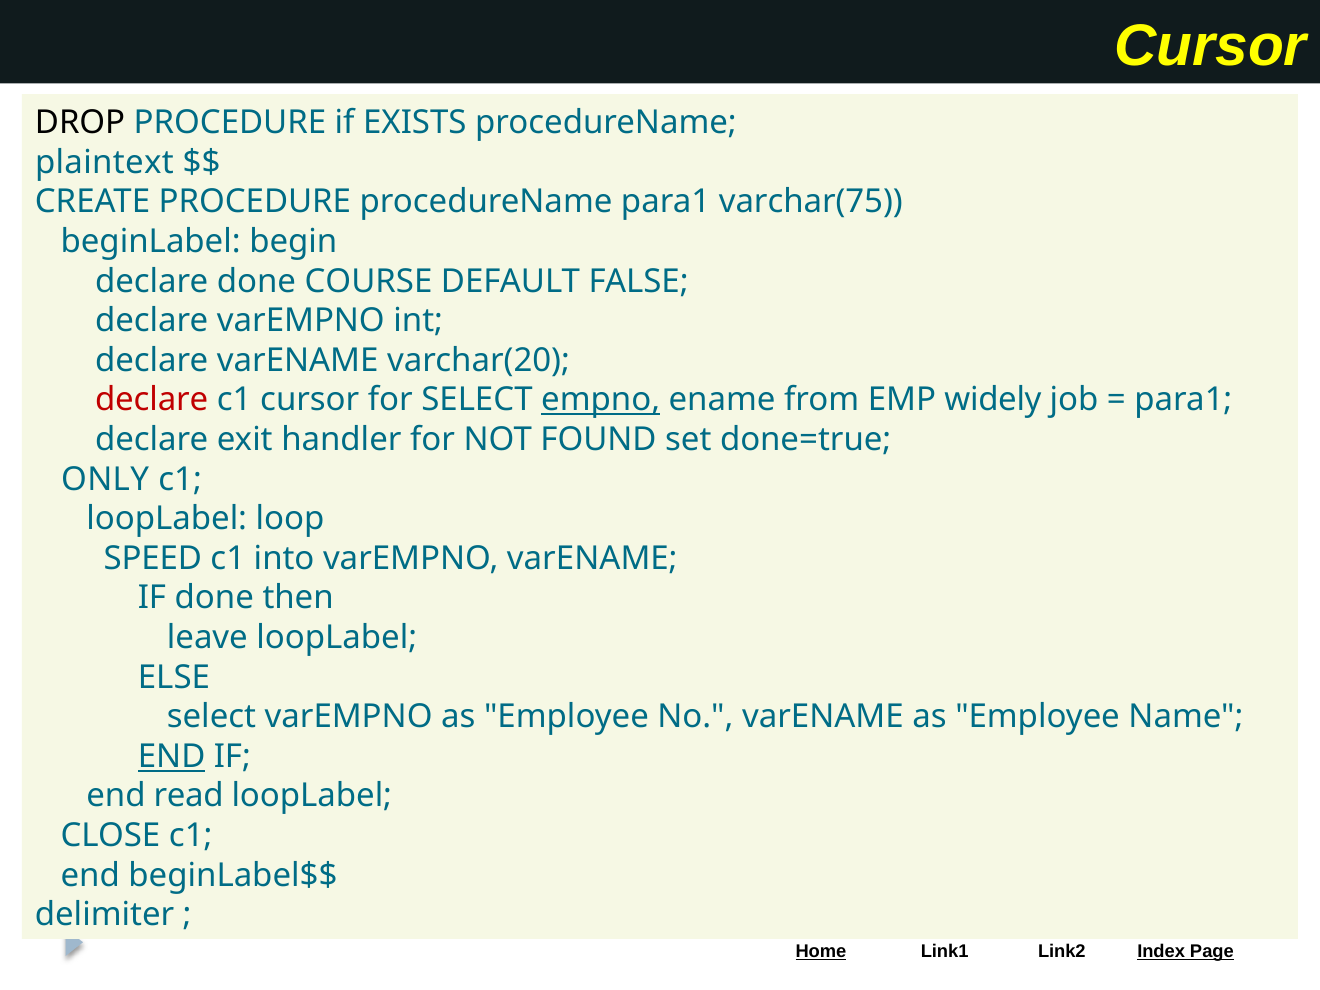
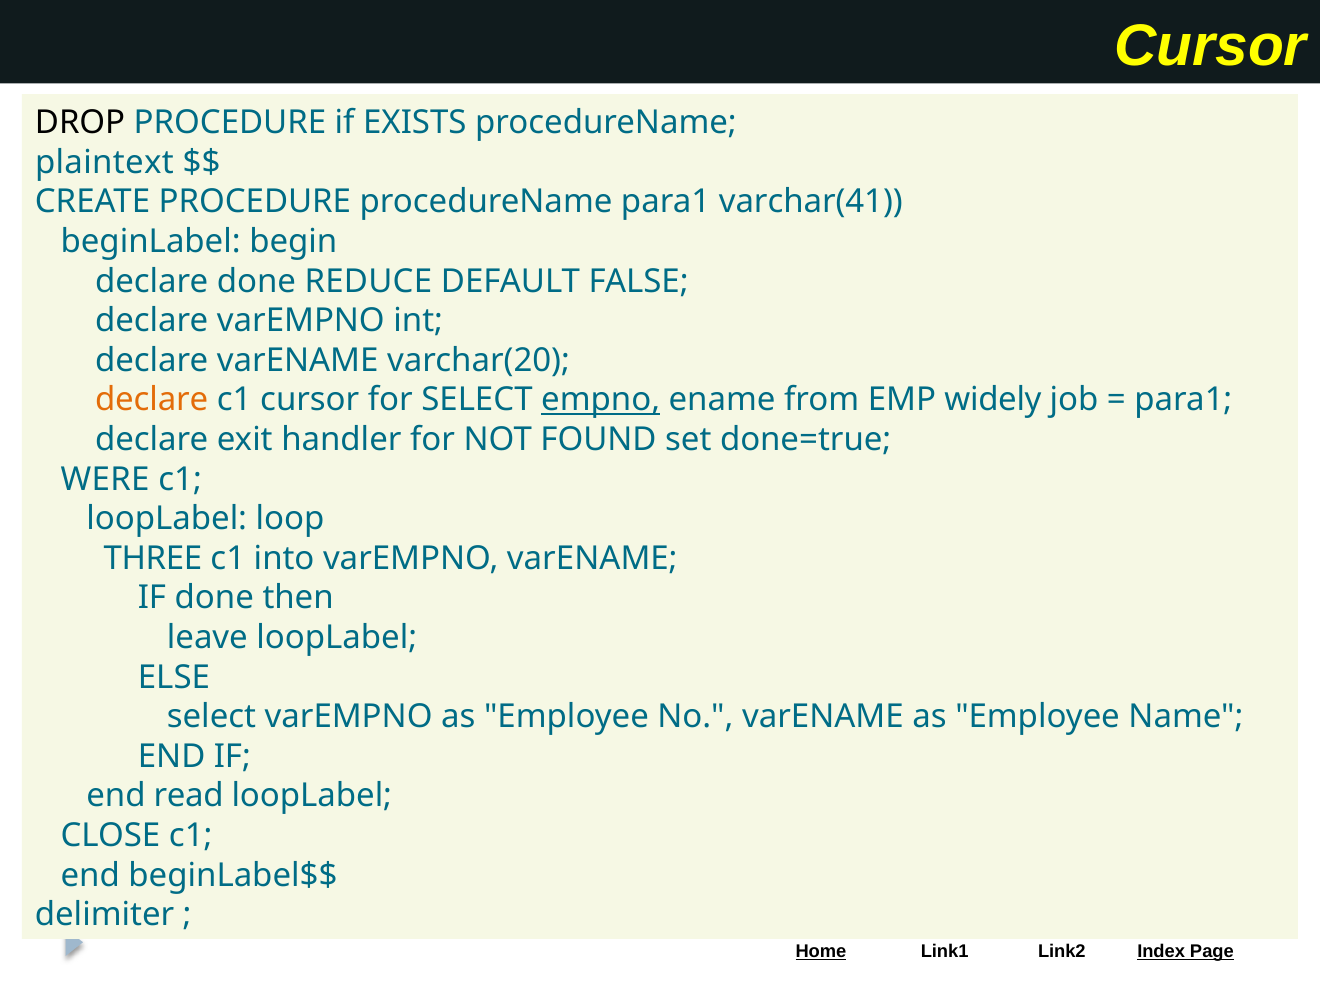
varchar(75: varchar(75 -> varchar(41 (811, 202)
COURSE: COURSE -> REDUCE (368, 281)
declare colour: red -> orange (152, 400)
ONLY: ONLY -> WERE (105, 479)
SPEED: SPEED -> THREE (153, 558)
END underline: present -> none (172, 756)
